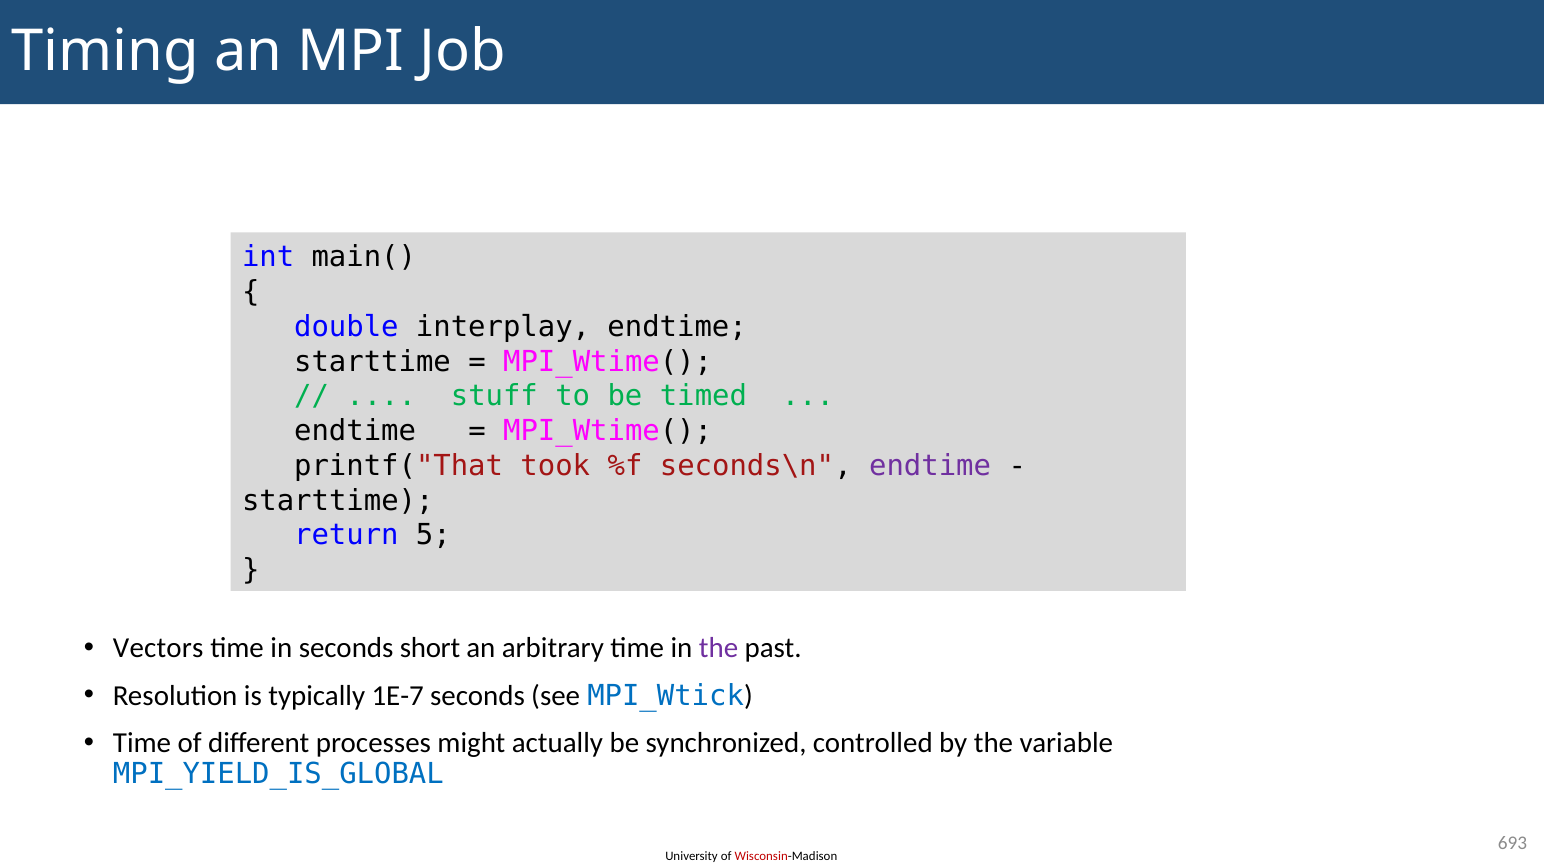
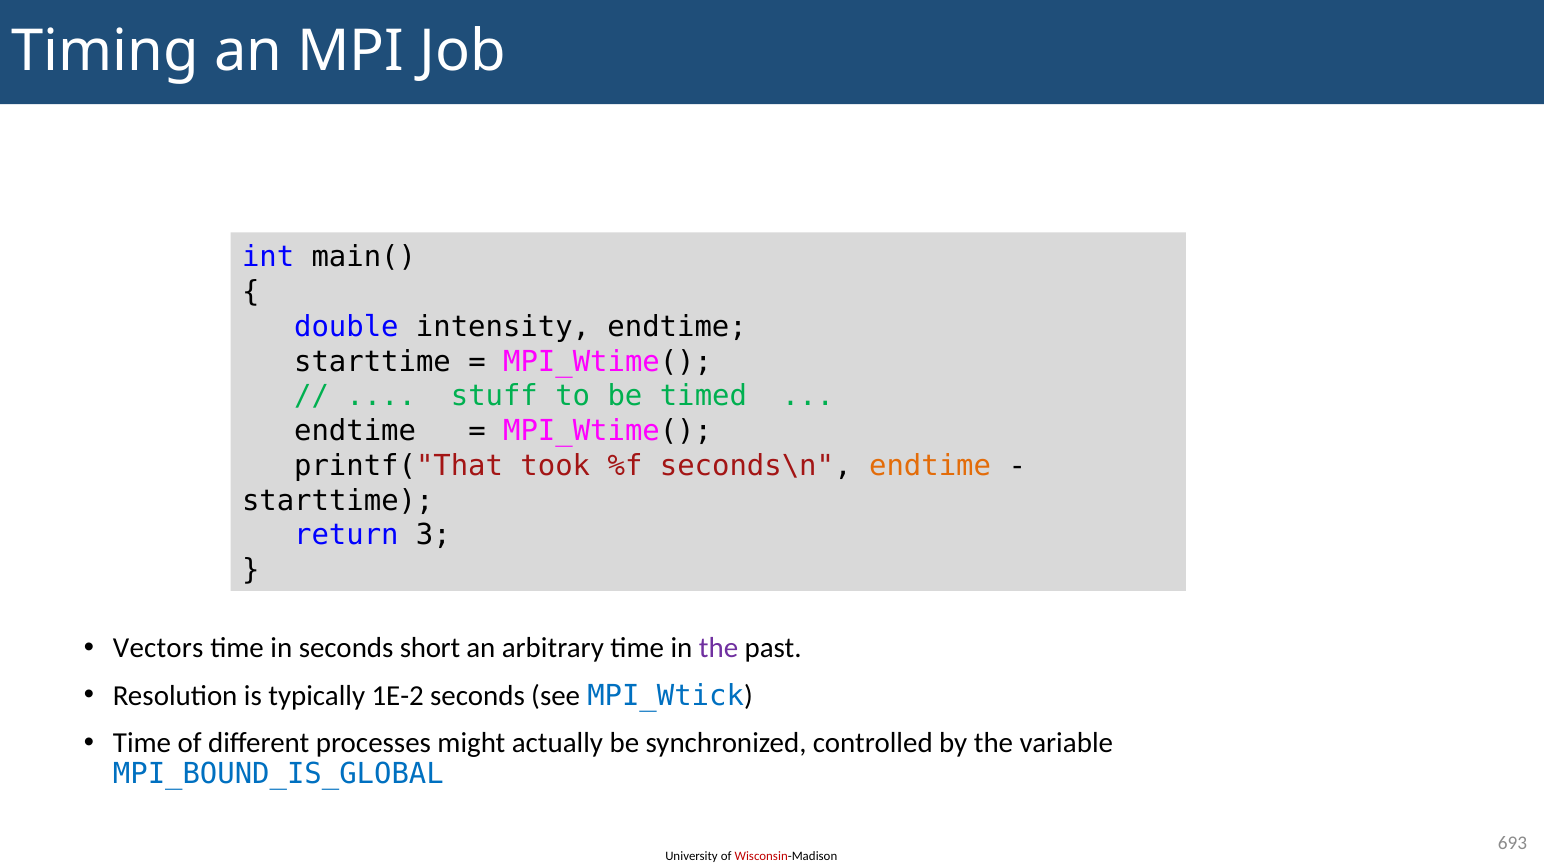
interplay: interplay -> intensity (503, 327)
endtime colour: purple -> orange (930, 466)
5: 5 -> 3 (433, 535)
1E-7: 1E-7 -> 1E-2 (398, 696)
MPI_YIELD_IS_GLOBAL: MPI_YIELD_IS_GLOBAL -> MPI_BOUND_IS_GLOBAL (278, 775)
